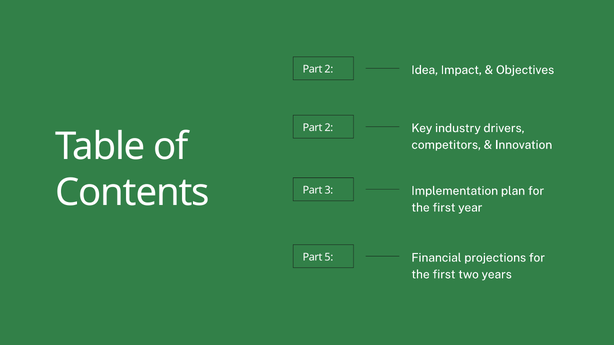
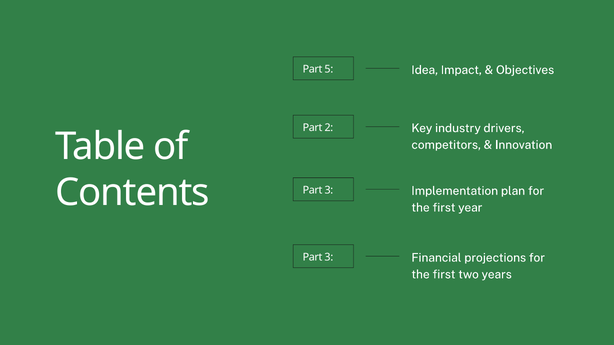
2: 2 -> 5 (329, 69)
5: 5 -> 3 (329, 257)
